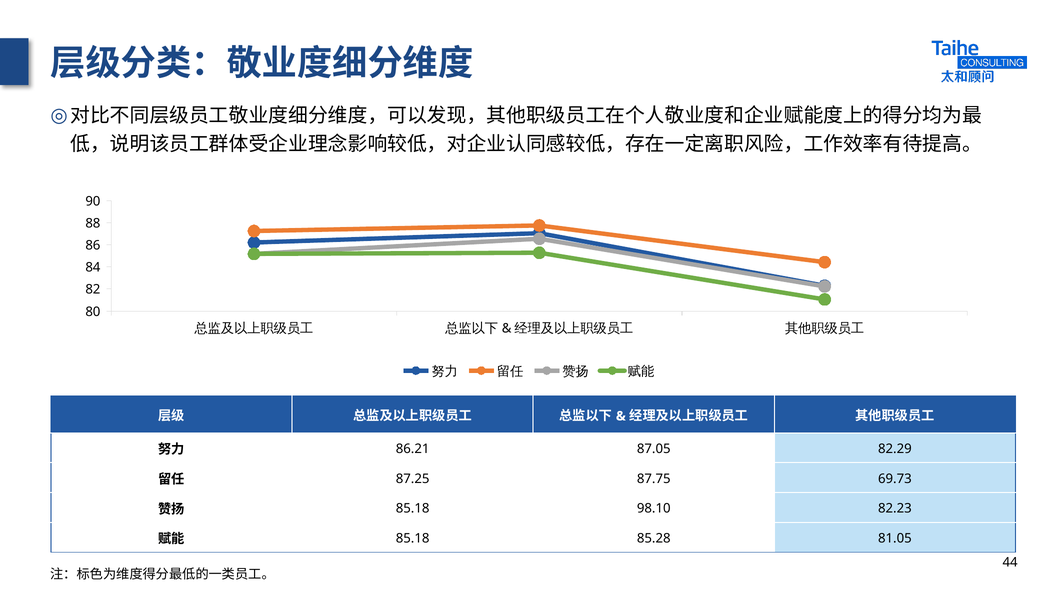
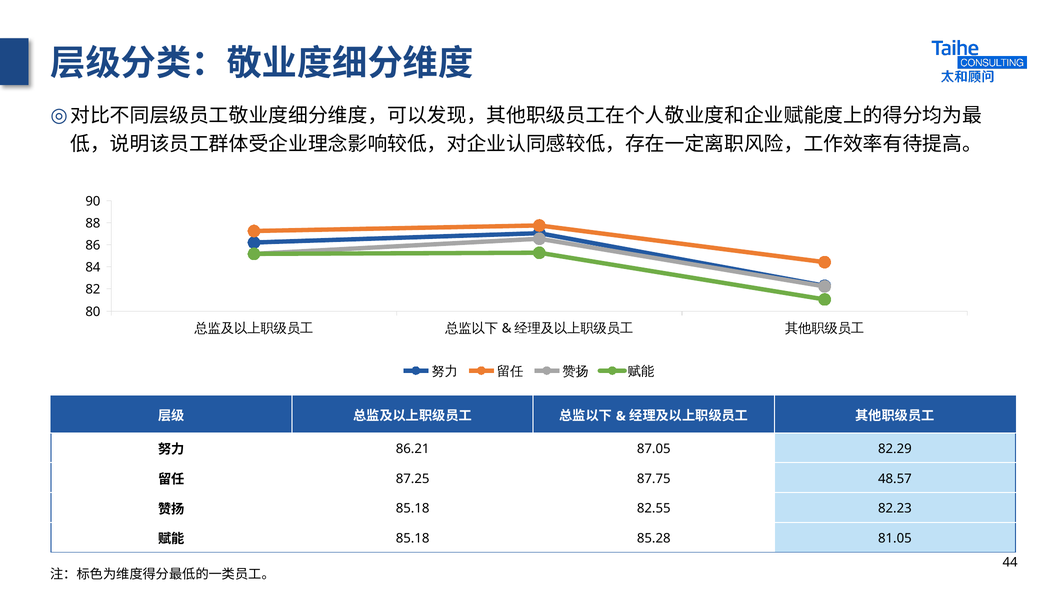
69.73: 69.73 -> 48.57 (895, 479)
98.10: 98.10 -> 82.55 (654, 509)
